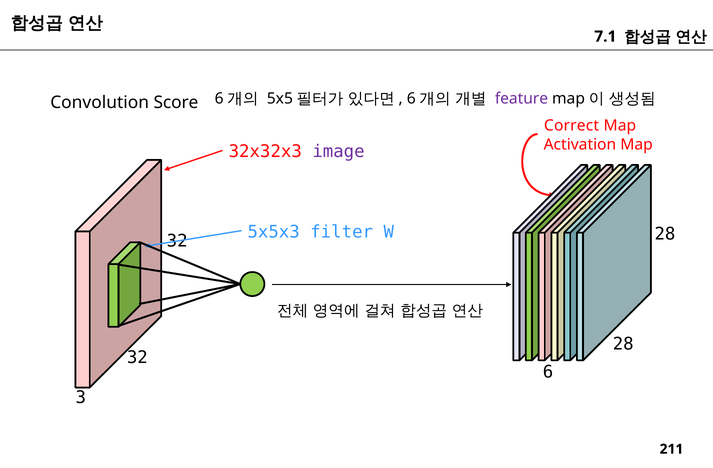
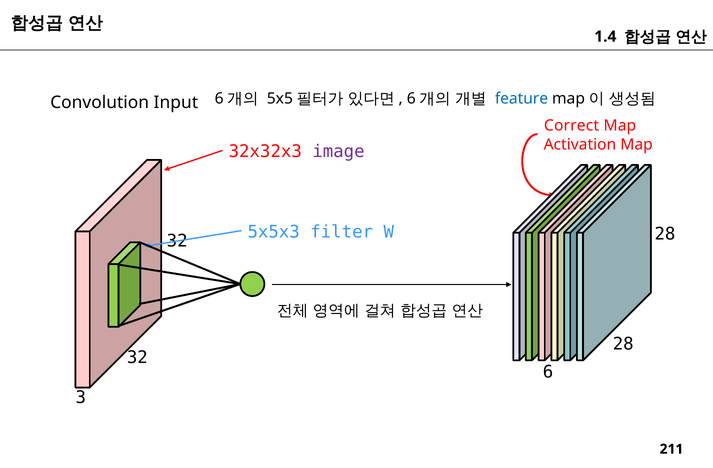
7.1: 7.1 -> 1.4 (605, 37)
feature colour: purple -> blue (521, 98)
Score: Score -> Input (176, 102)
